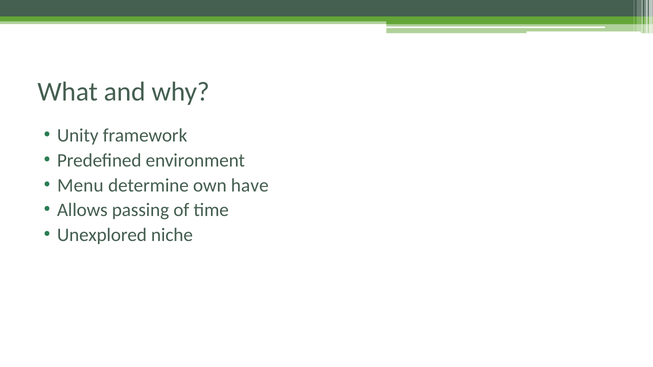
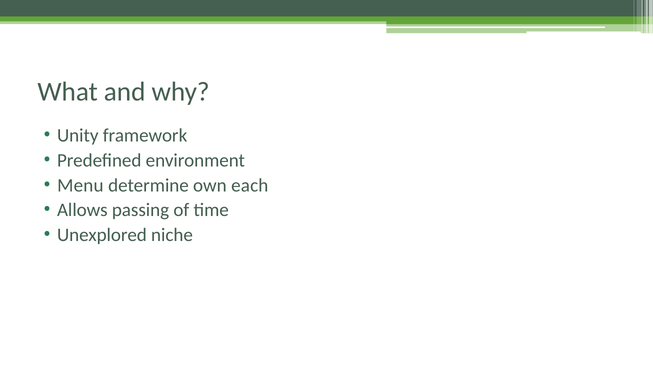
have: have -> each (250, 185)
